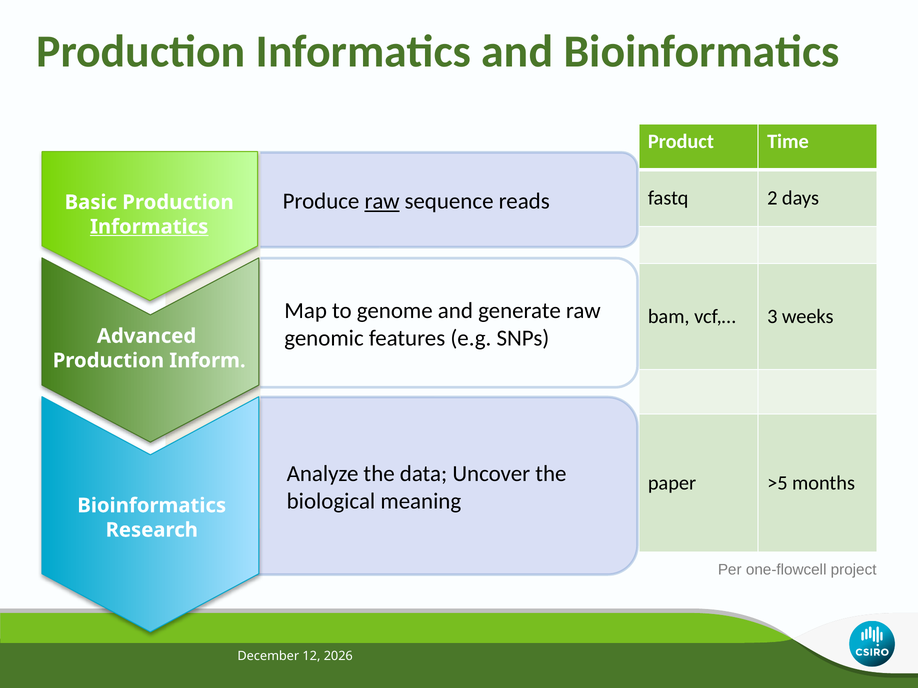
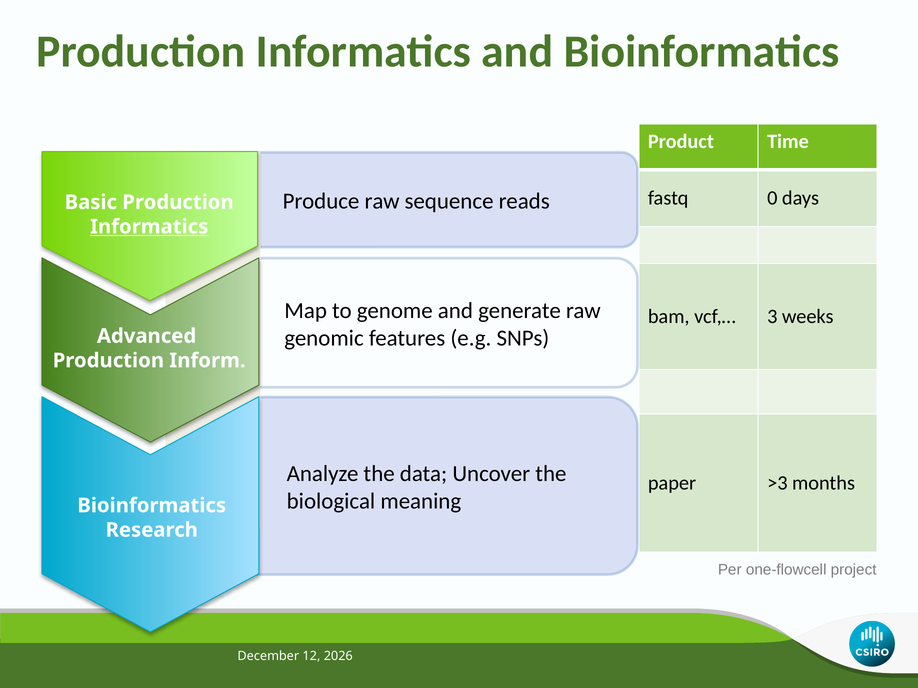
2: 2 -> 0 (772, 198)
raw underline: present -> none (382, 201)
>5: >5 -> >3 (777, 483)
